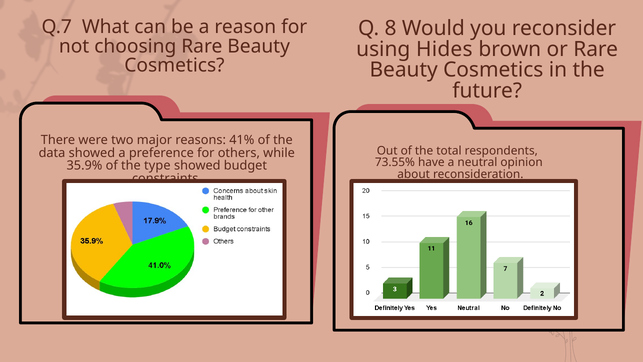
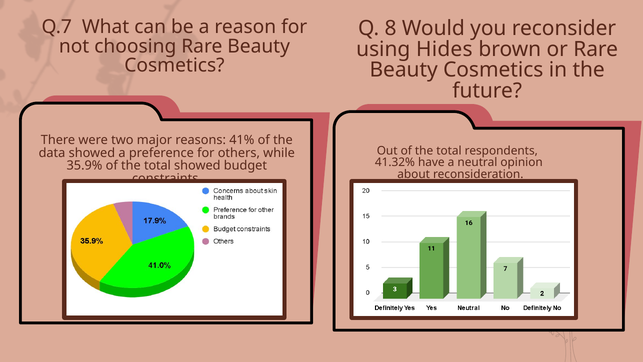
73.55%: 73.55% -> 41.32% (395, 162)
35.9% of the type: type -> total (157, 166)
